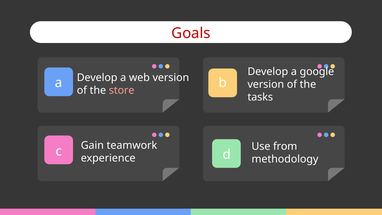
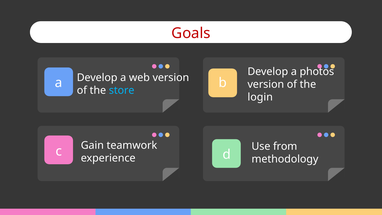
google: google -> photos (317, 72)
store colour: pink -> light blue (122, 90)
tasks: tasks -> login (260, 97)
